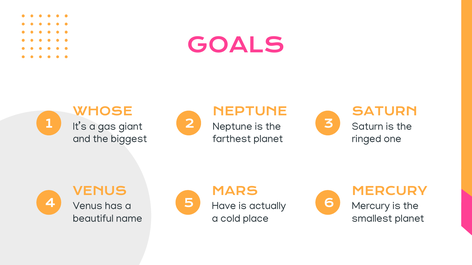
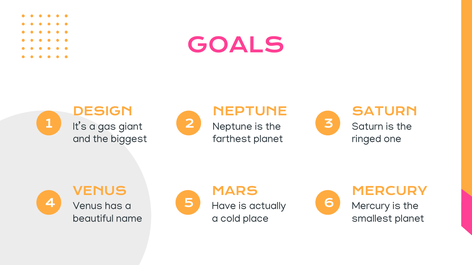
WHOSE: WHOSE -> DESIGN (103, 112)
